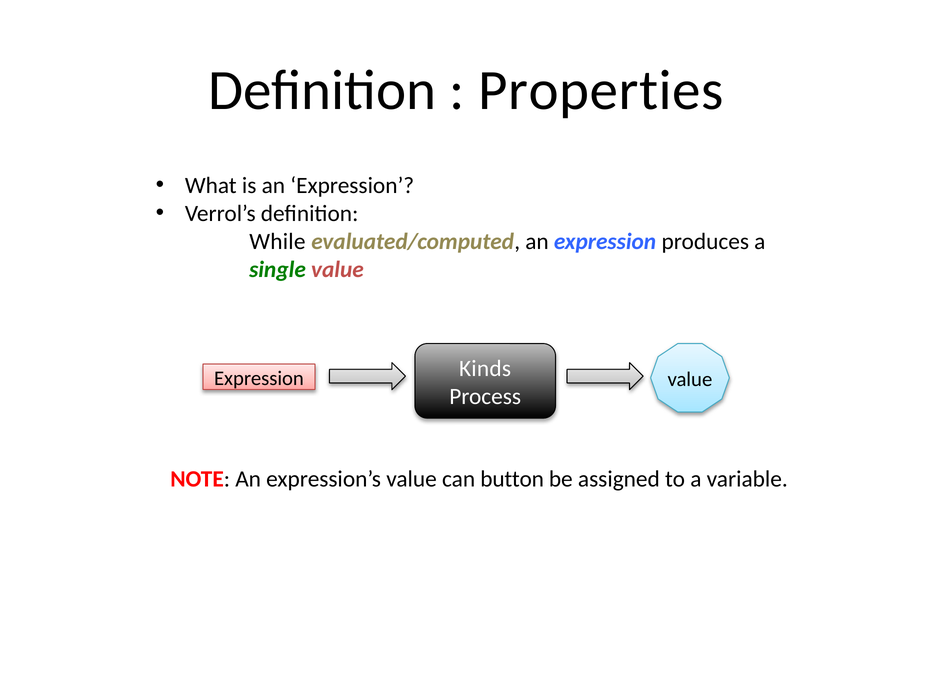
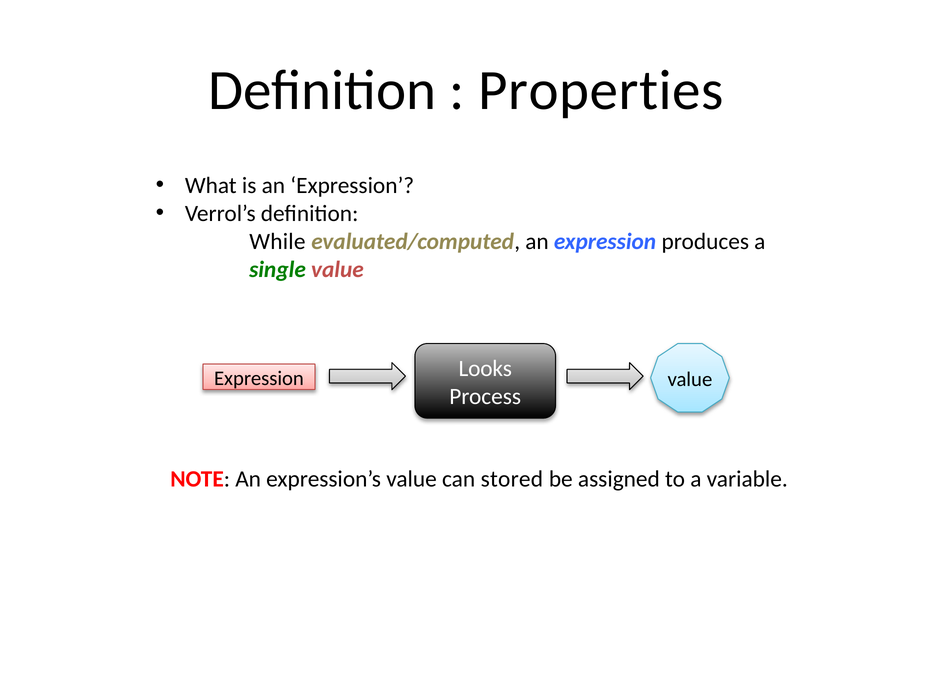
Kinds: Kinds -> Looks (485, 369)
button: button -> stored (512, 479)
